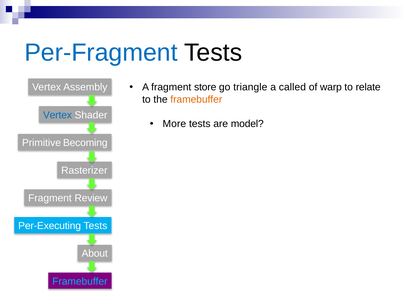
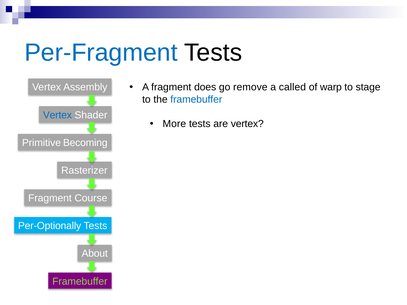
store: store -> does (205, 87)
triangle: triangle -> remove (250, 87)
relate: relate -> stage (368, 87)
framebuffer colour: orange -> blue (196, 100)
are model: model -> vertex (247, 124)
Review: Review -> Course (91, 198)
Per-Executing: Per-Executing -> Per-Optionally (50, 226)
Framebuffer colour: light blue -> light green (80, 282)
